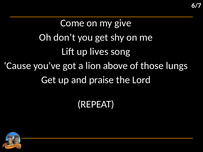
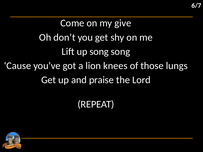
up lives: lives -> song (99, 52)
above: above -> knees (115, 66)
